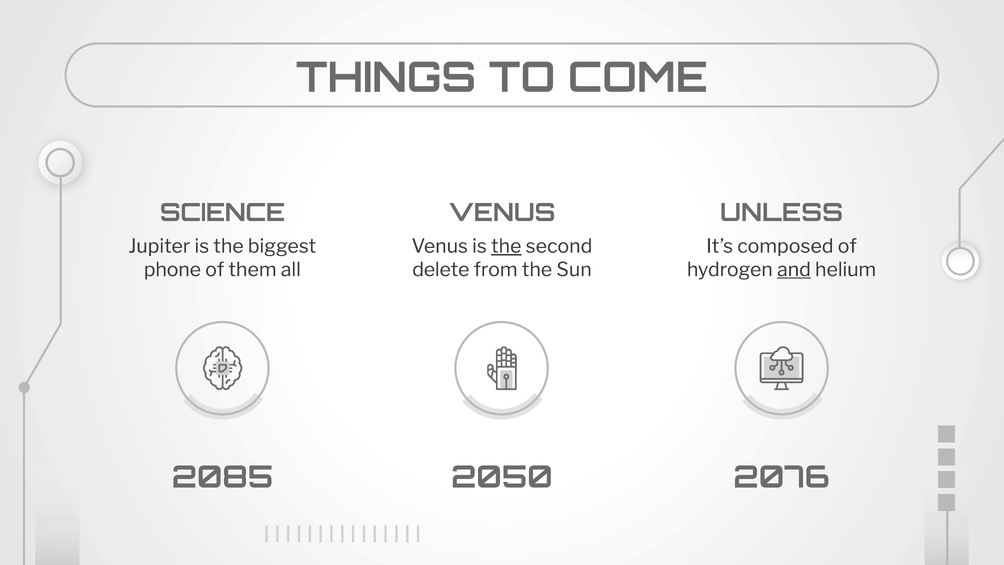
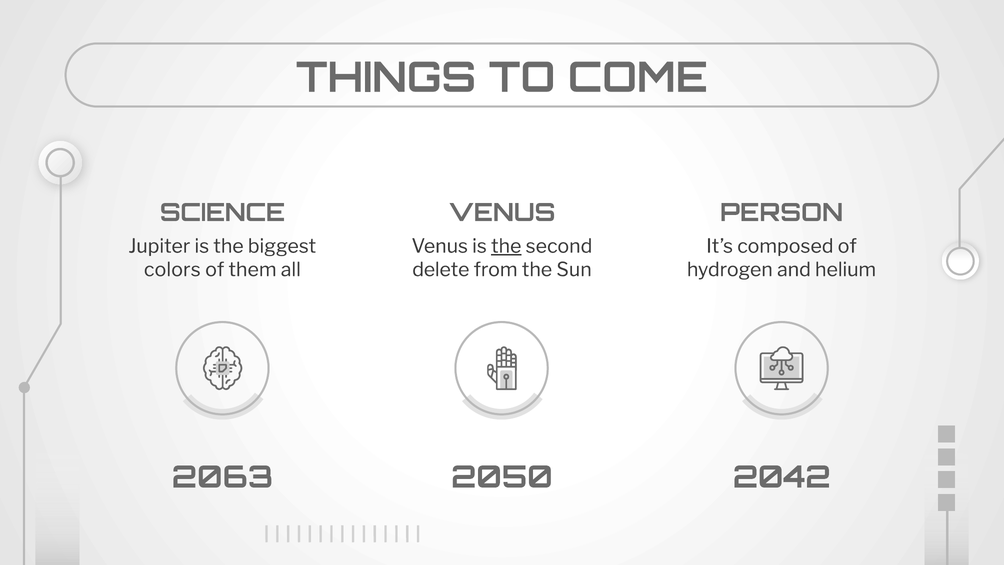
UNLESS: UNLESS -> PERSON (782, 213)
phone: phone -> colors (172, 270)
and underline: present -> none (794, 270)
2085: 2085 -> 2063 (222, 477)
2076: 2076 -> 2042 (782, 477)
